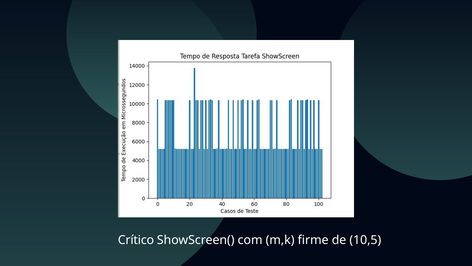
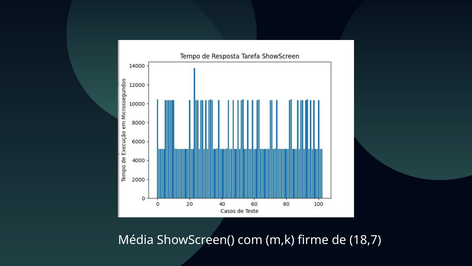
Crítico: Crítico -> Média (136, 240)
10,5: 10,5 -> 18,7 (365, 240)
